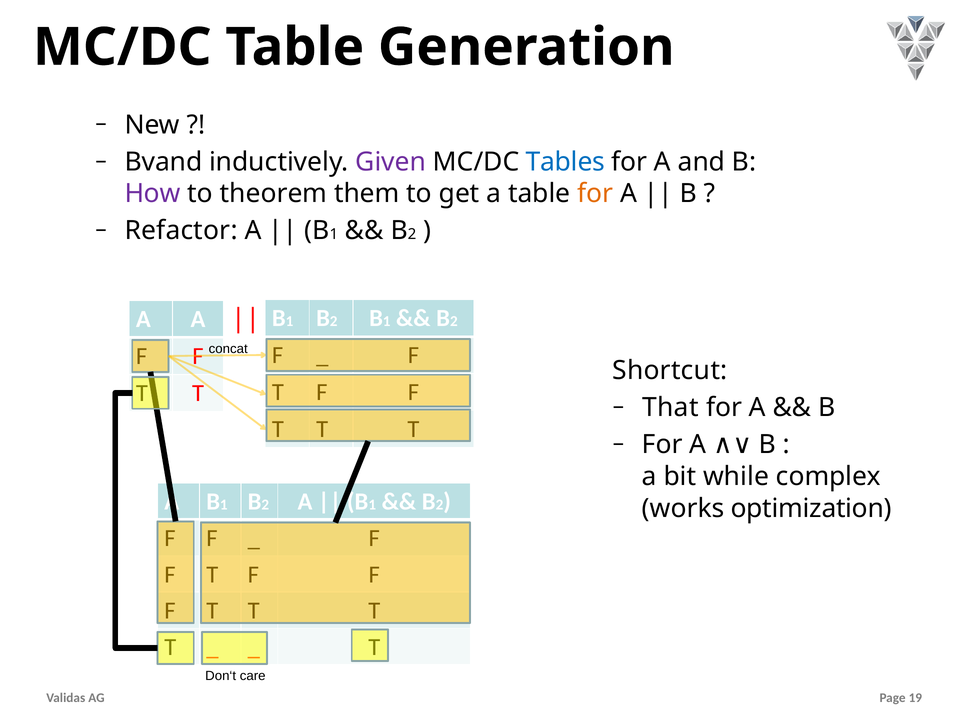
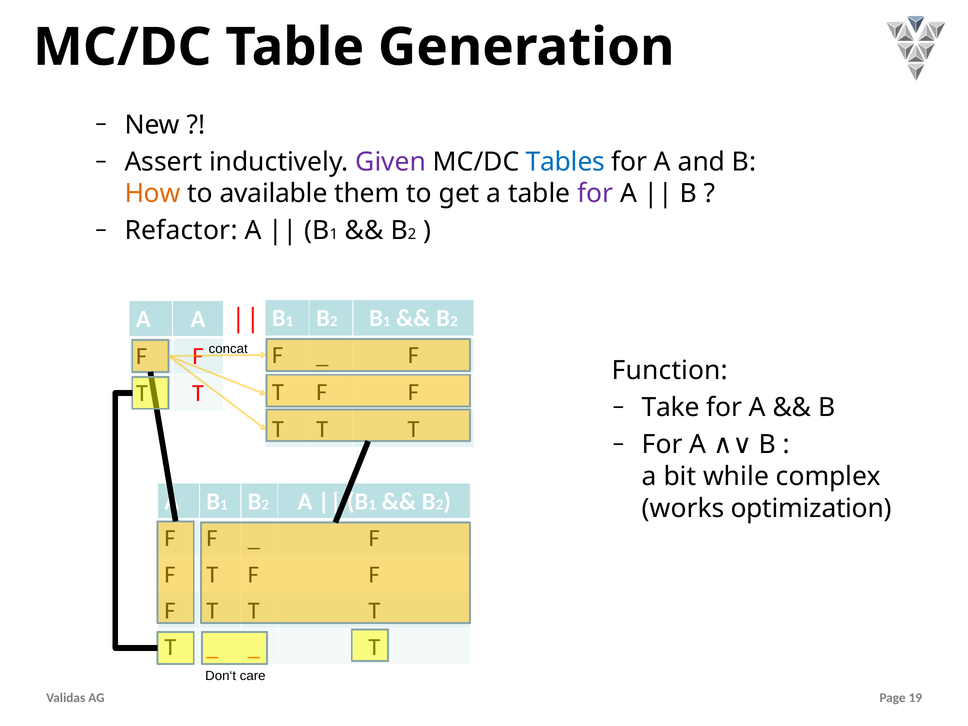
Bvand: Bvand -> Assert (163, 162)
How colour: purple -> orange (153, 194)
theorem: theorem -> available (274, 194)
for colour: orange -> purple (595, 194)
Shortcut: Shortcut -> Function (670, 371)
That: That -> Take (671, 408)
